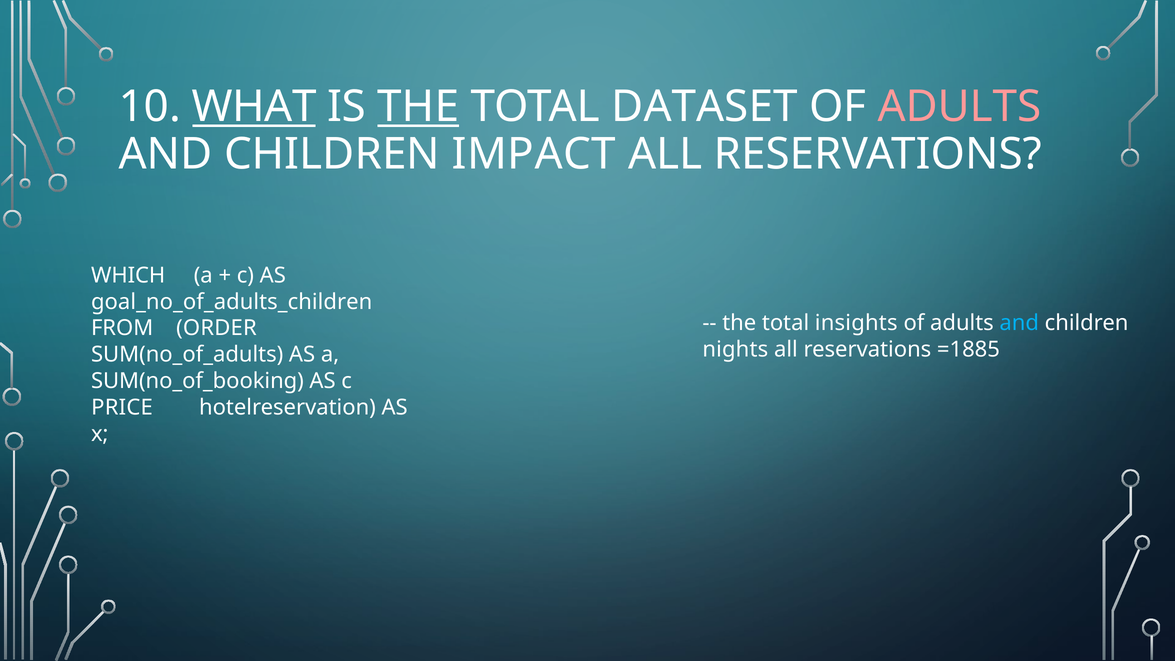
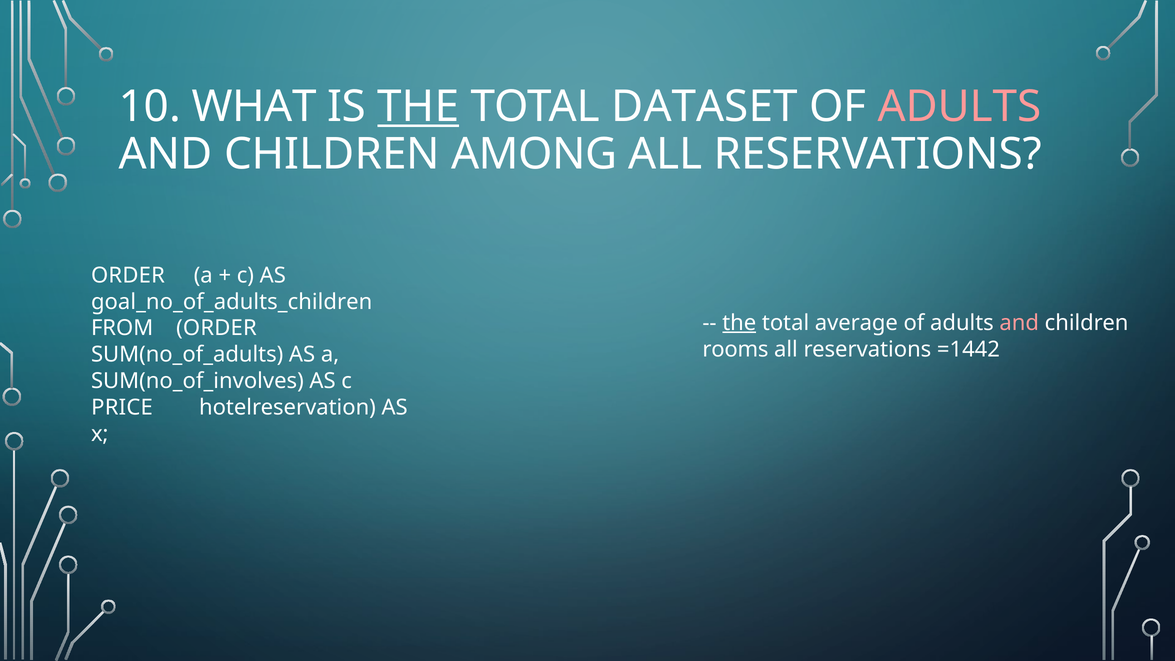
WHAT underline: present -> none (254, 107)
IMPACT: IMPACT -> AMONG (534, 154)
WHICH: WHICH -> ORDER (128, 275)
the underline: none -> present (739, 323)
insights: insights -> average (856, 323)
and colour: light blue -> pink (1019, 323)
nights: nights -> rooms (735, 349)
=1885: =1885 -> =1442 (968, 349)
SUM(no_of_booking: SUM(no_of_booking -> SUM(no_of_involves (197, 381)
